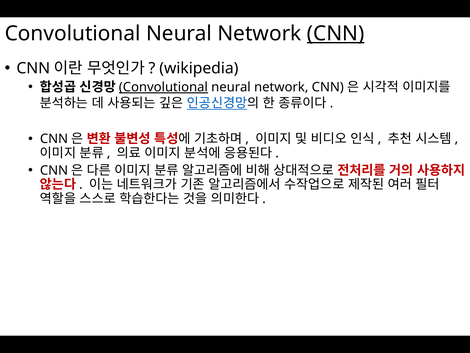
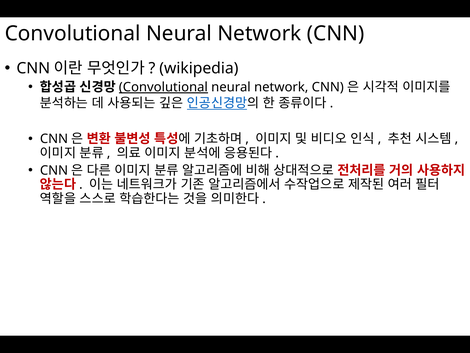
CNN underline: present -> none (336, 34)
